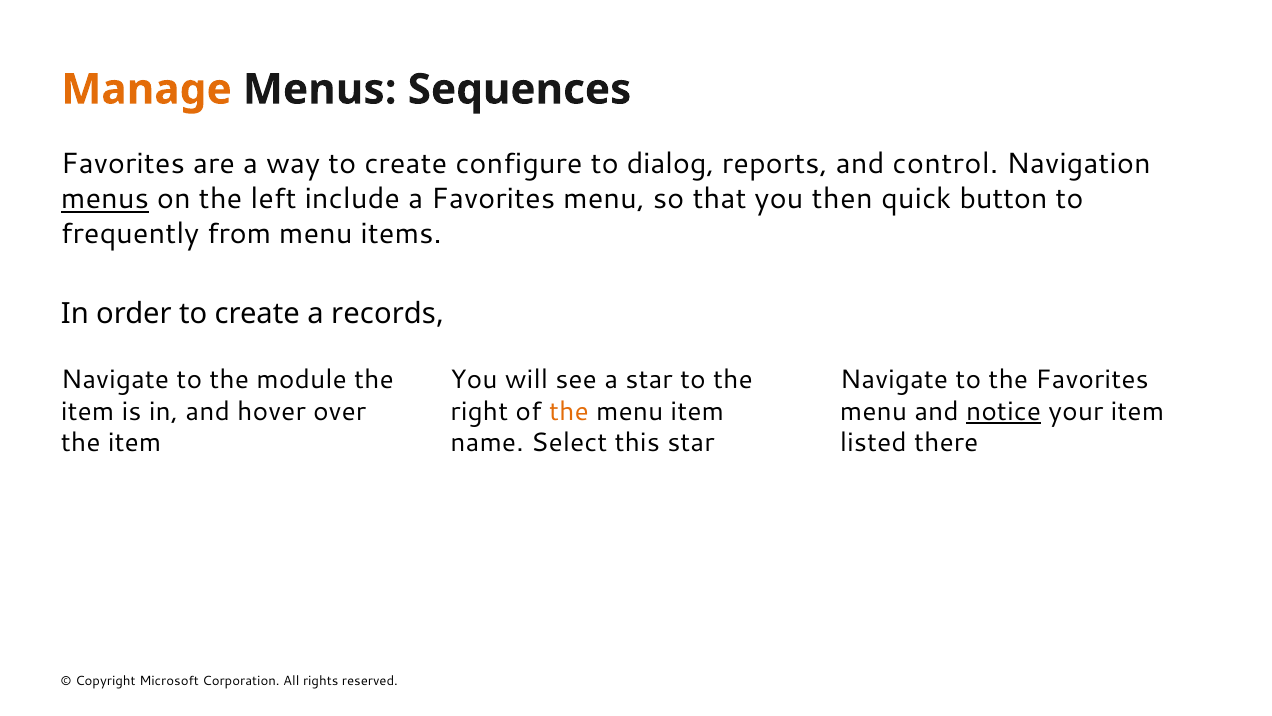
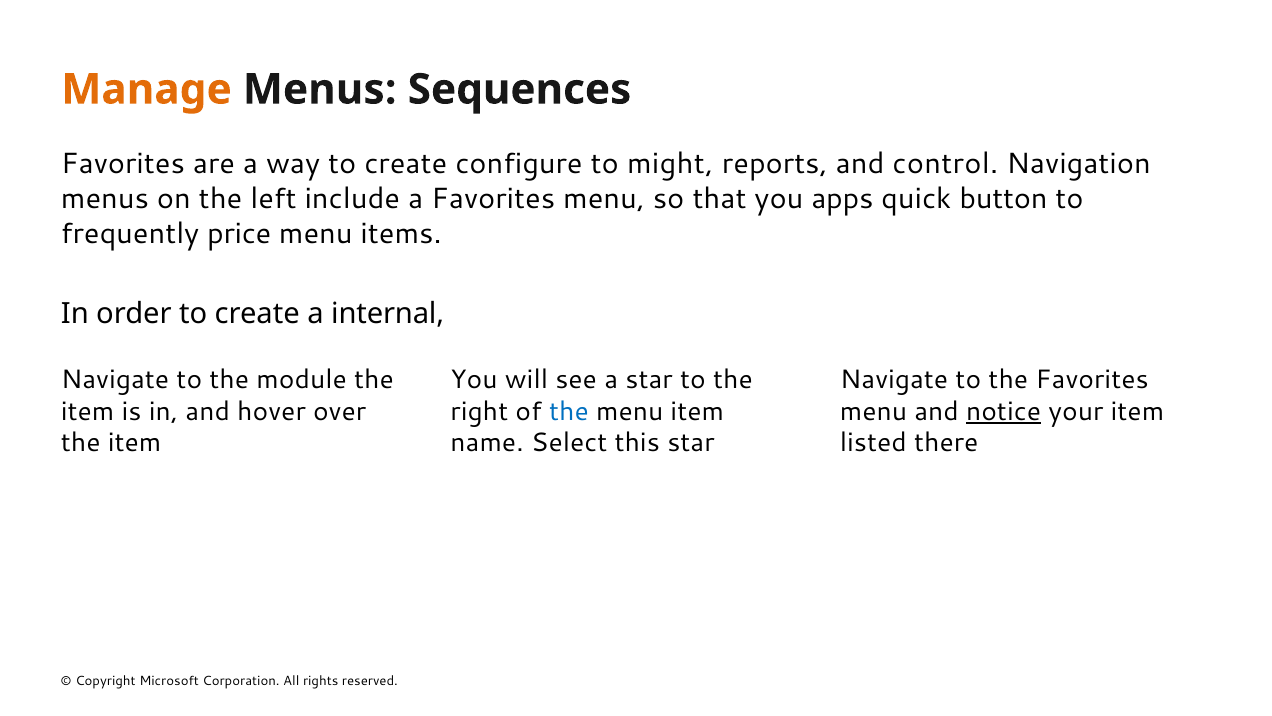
dialog: dialog -> might (670, 164)
menus underline: present -> none (105, 199)
then: then -> apps (842, 199)
from: from -> price (239, 234)
records: records -> internal (388, 314)
the colour: orange -> blue (569, 411)
